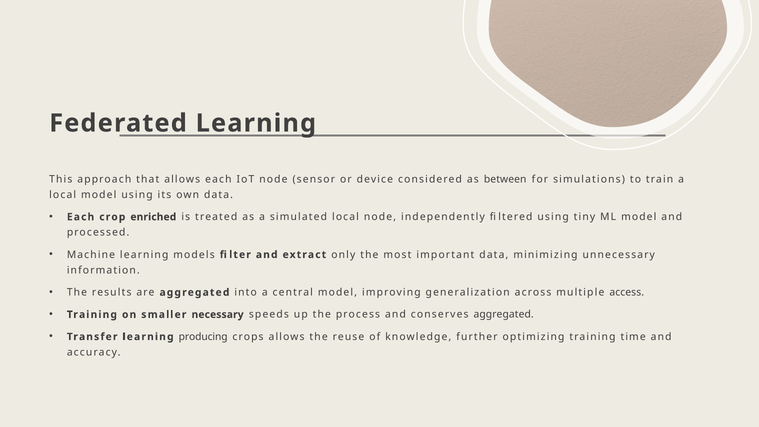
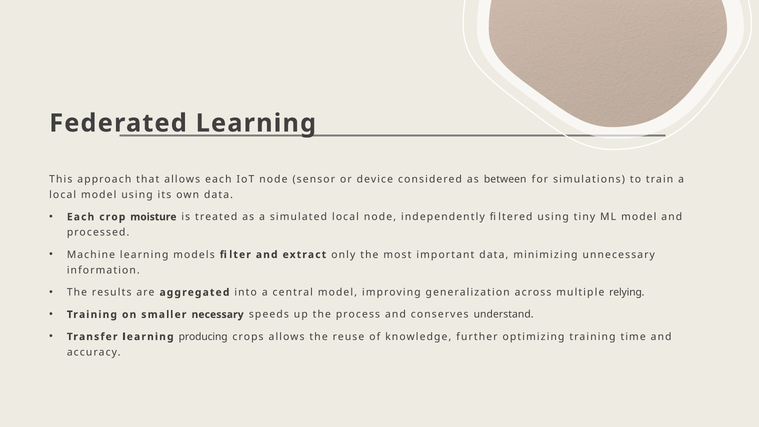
enriched: enriched -> moisture (153, 217)
access: access -> relying (627, 292)
conserves aggregated: aggregated -> understand (504, 314)
